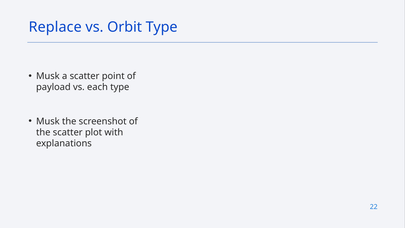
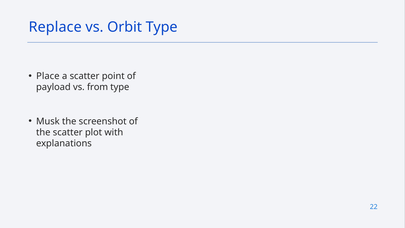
Musk: Musk -> Place (48, 76)
each: each -> from (98, 87)
